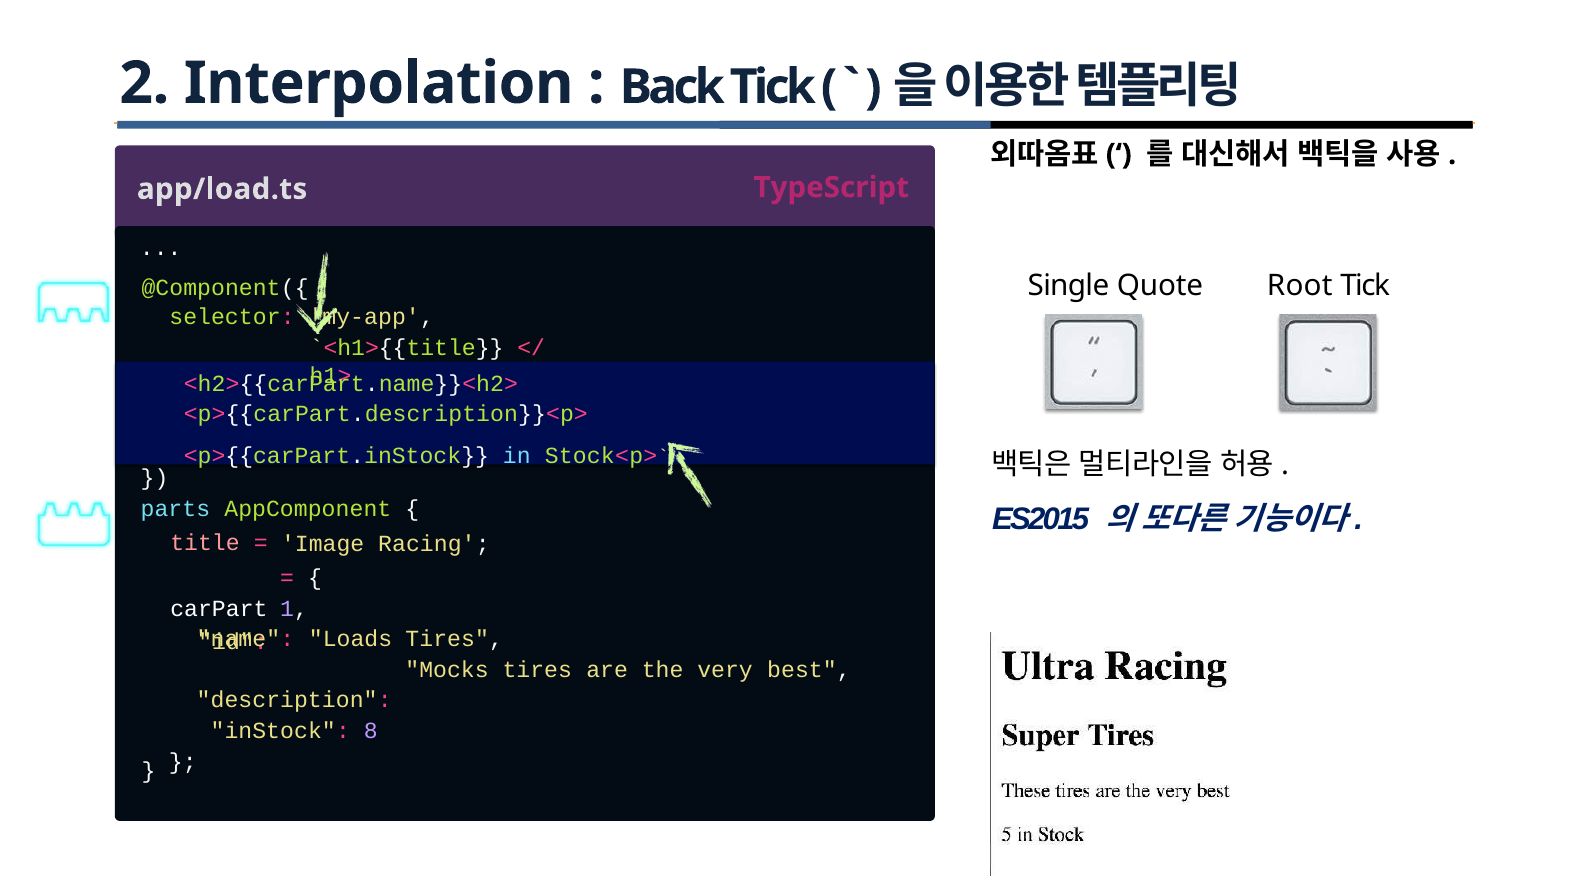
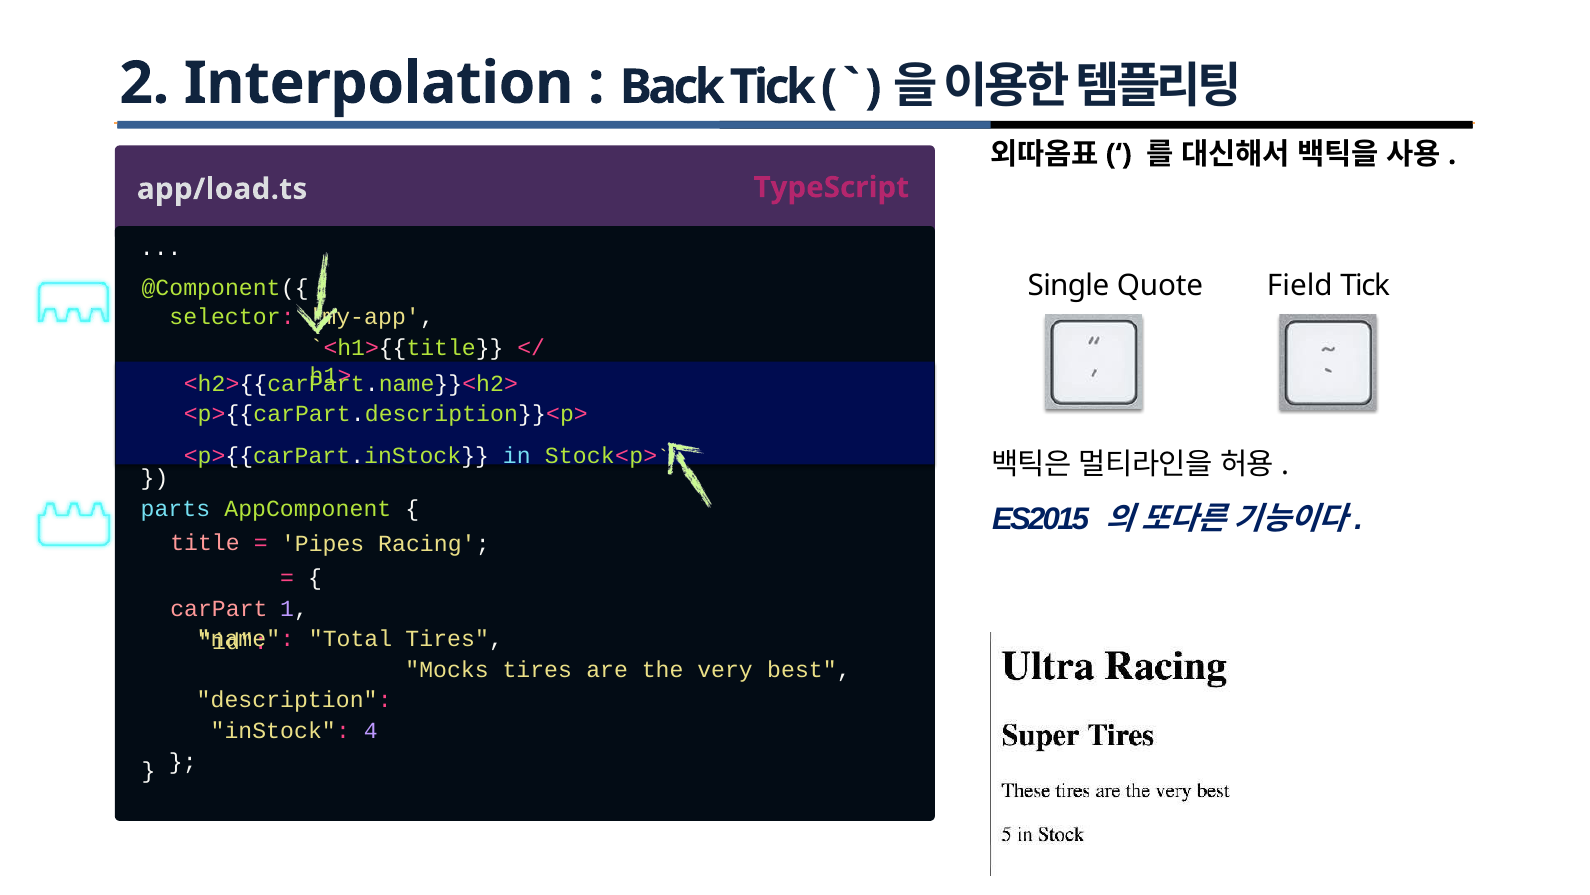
Root: Root -> Field (1300, 286)
Image: Image -> Pipes (323, 543)
carPart colour: white -> pink (219, 608)
Loads: Loads -> Total (351, 639)
8: 8 -> 4 (371, 730)
